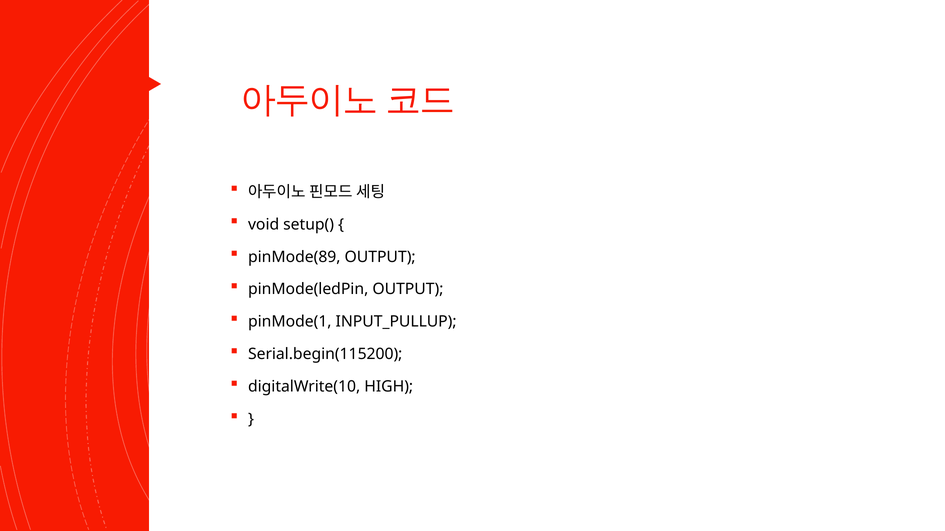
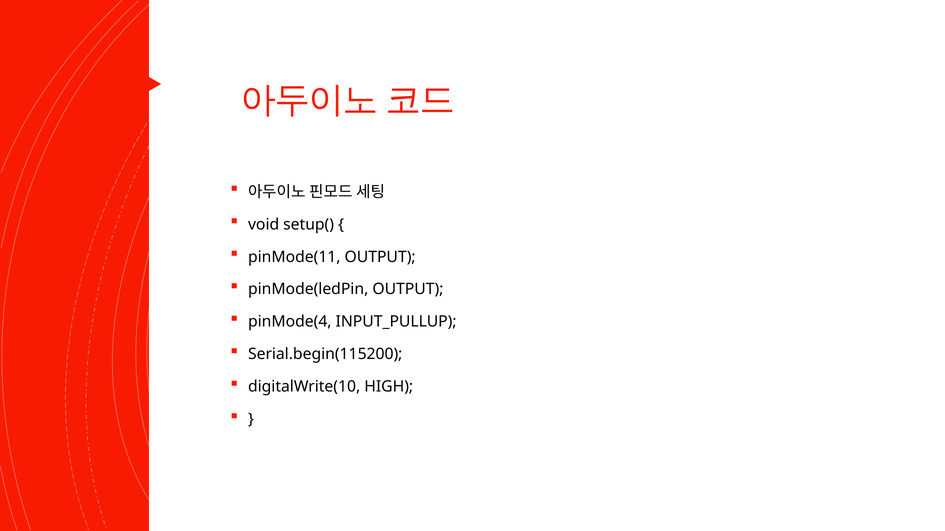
pinMode(89: pinMode(89 -> pinMode(11 (294, 257)
pinMode(1: pinMode(1 -> pinMode(4 (290, 322)
